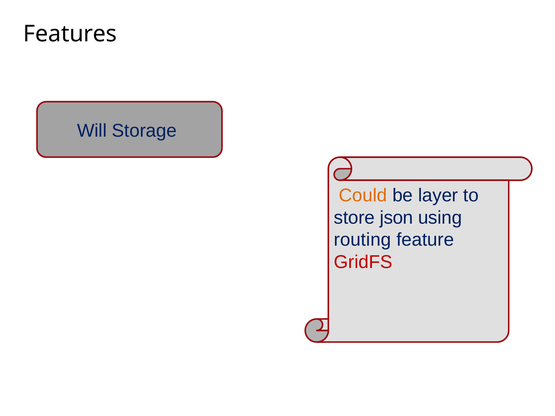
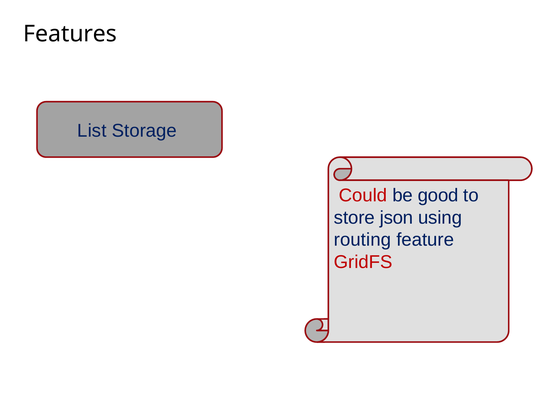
Will: Will -> List (92, 131)
Could colour: orange -> red (363, 196)
layer: layer -> good (438, 196)
